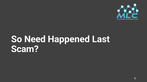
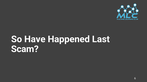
Need: Need -> Have (35, 40)
